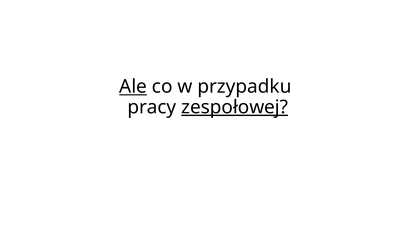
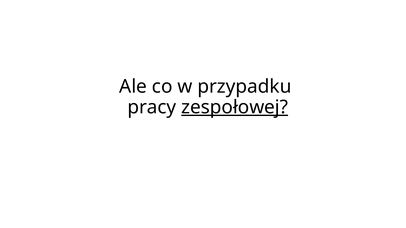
Ale underline: present -> none (133, 87)
